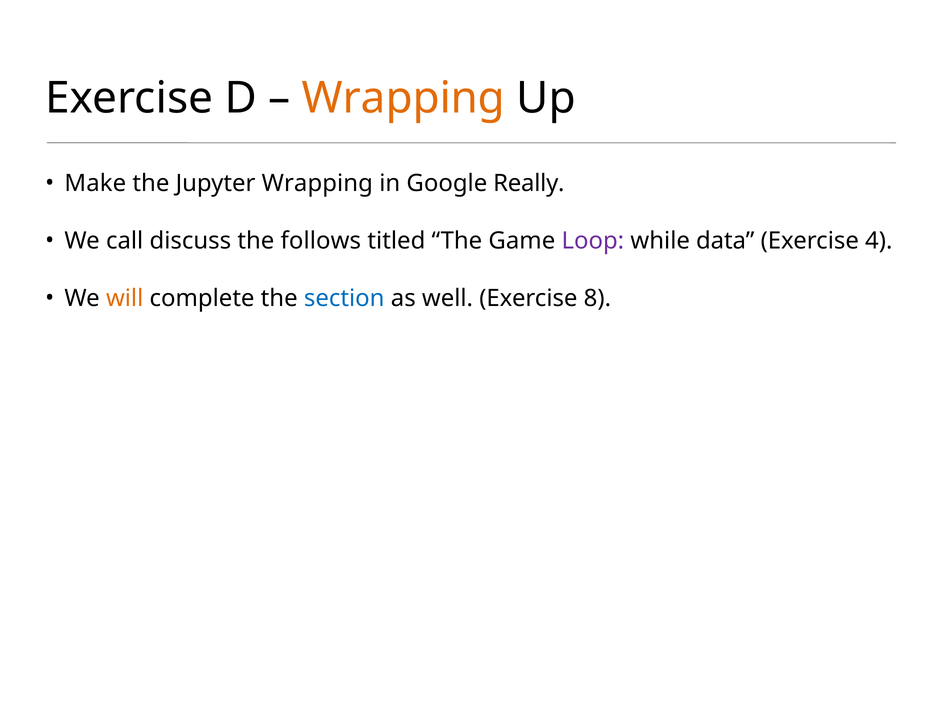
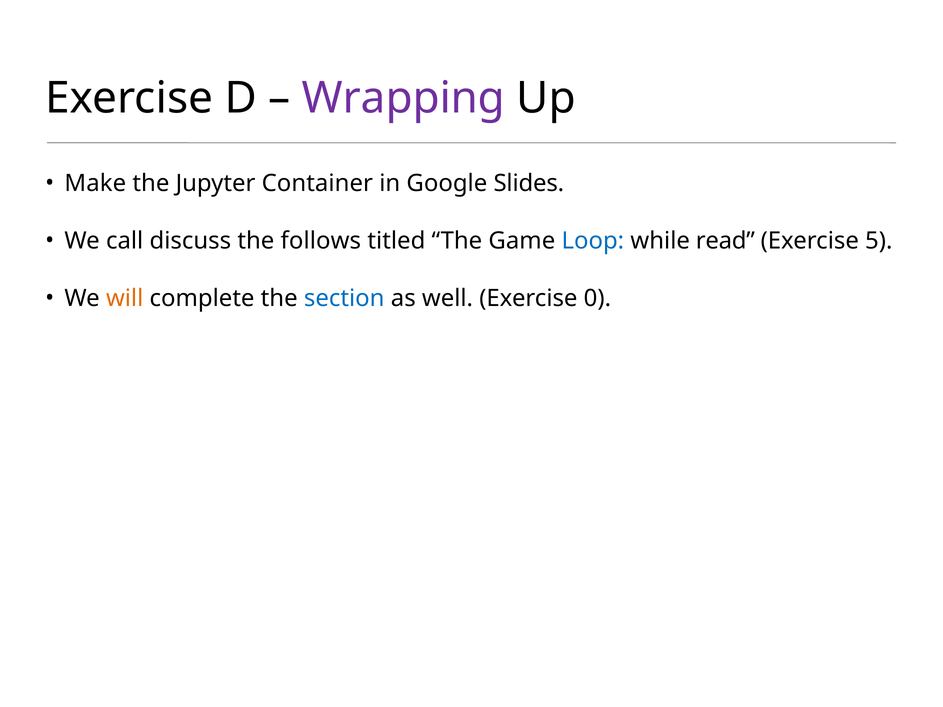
Wrapping colour: orange -> purple (404, 98)
Jupyter Wrapping: Wrapping -> Container (317, 183)
Really: Really -> Slides (529, 183)
Loop colour: purple -> blue (593, 241)
data: data -> read (725, 241)
4: 4 -> 5 (879, 241)
8: 8 -> 0 (597, 298)
